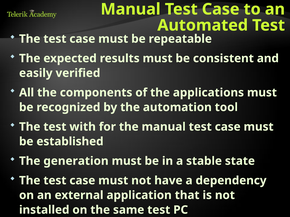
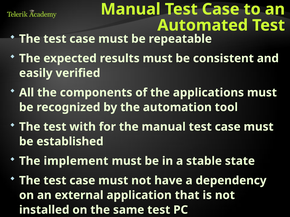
generation: generation -> implement (76, 161)
